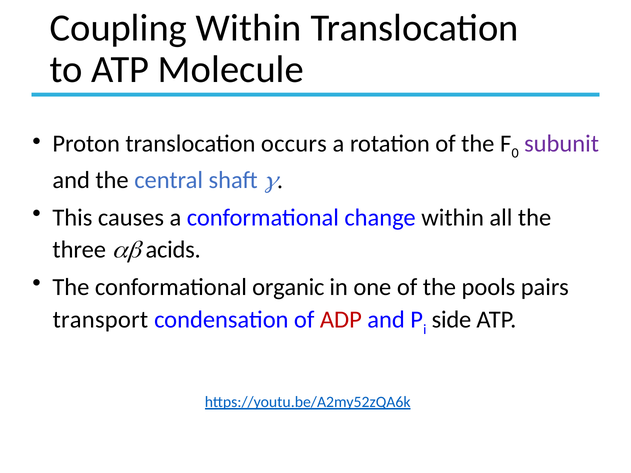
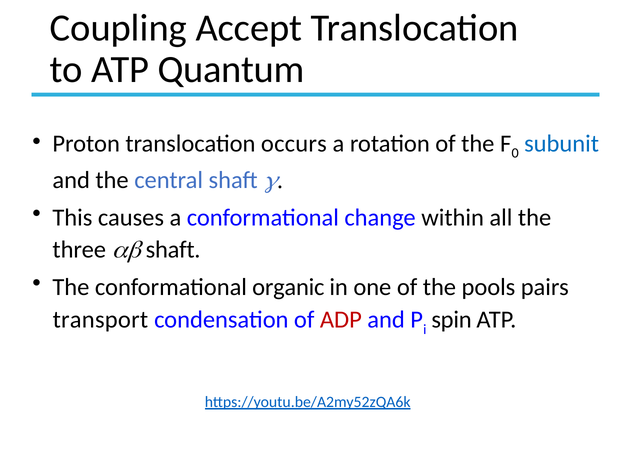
Coupling Within: Within -> Accept (249, 28)
Molecule: Molecule -> Quantum (231, 69)
subunit colour: purple -> blue (562, 144)
acids: acids -> shaft (173, 250)
side: side -> spin (452, 320)
